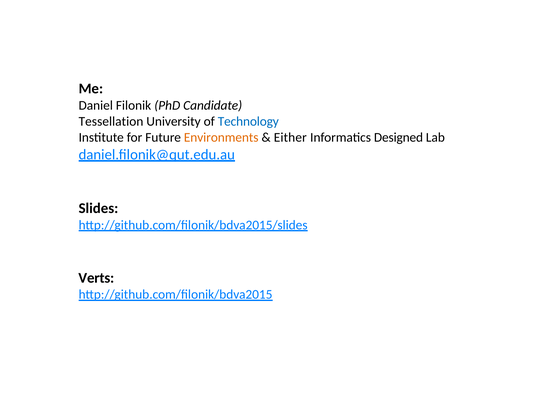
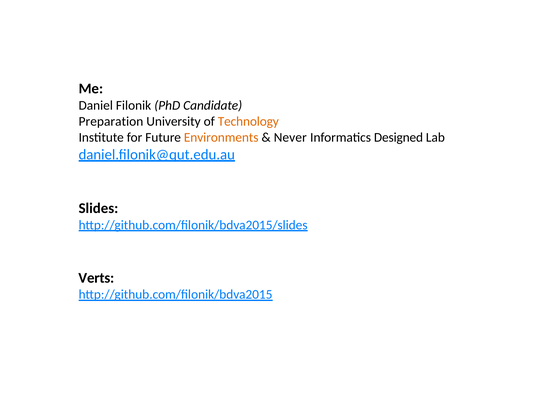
Tessellation: Tessellation -> Preparation (111, 121)
Technology colour: blue -> orange (248, 121)
Either: Either -> Never (290, 137)
